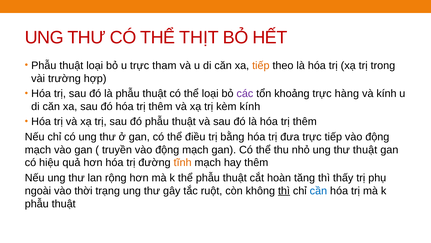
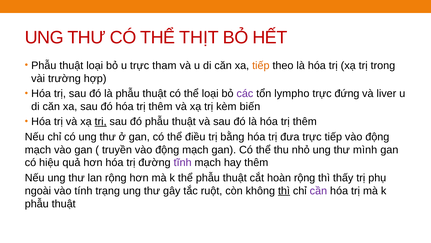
khoảng: khoảng -> lympho (292, 93)
hàng: hàng -> đứng (347, 93)
và kính: kính -> liver (386, 93)
kèm kính: kính -> biến (250, 106)
trị underline: none -> present (101, 121)
thư thuật: thuật -> mình (365, 149)
tĩnh colour: orange -> purple (183, 162)
hoàn tăng: tăng -> rộng (305, 177)
thời: thời -> tính (83, 190)
cần colour: blue -> purple (318, 190)
